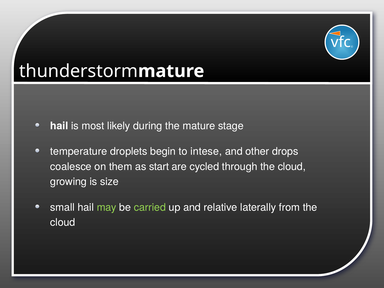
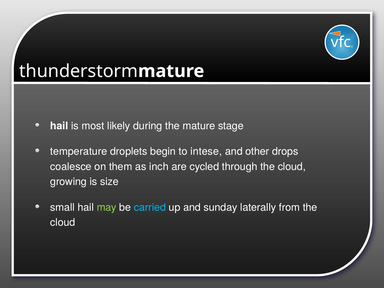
start: start -> inch (159, 167)
carried colour: light green -> light blue (150, 207)
relative: relative -> sunday (221, 207)
